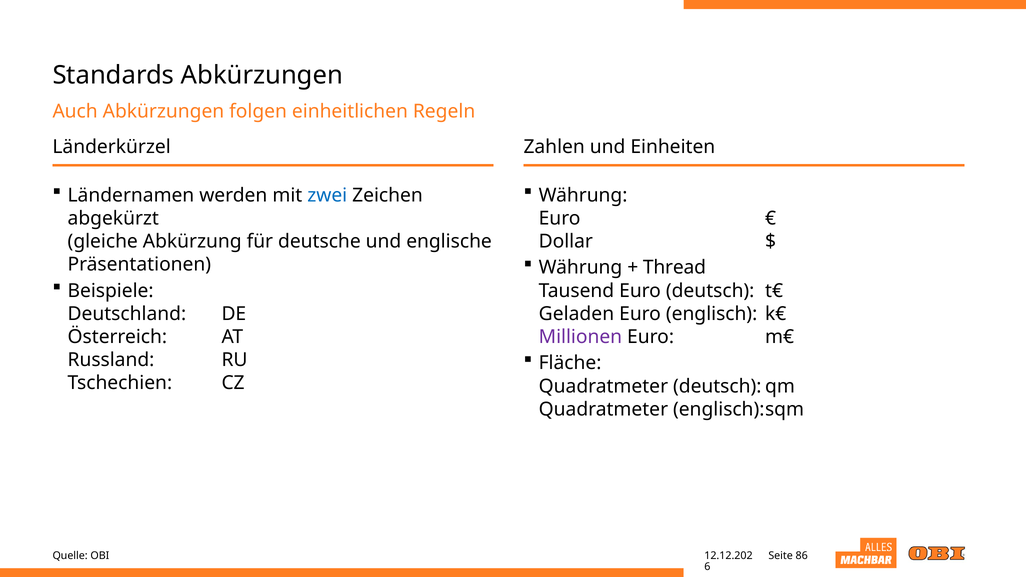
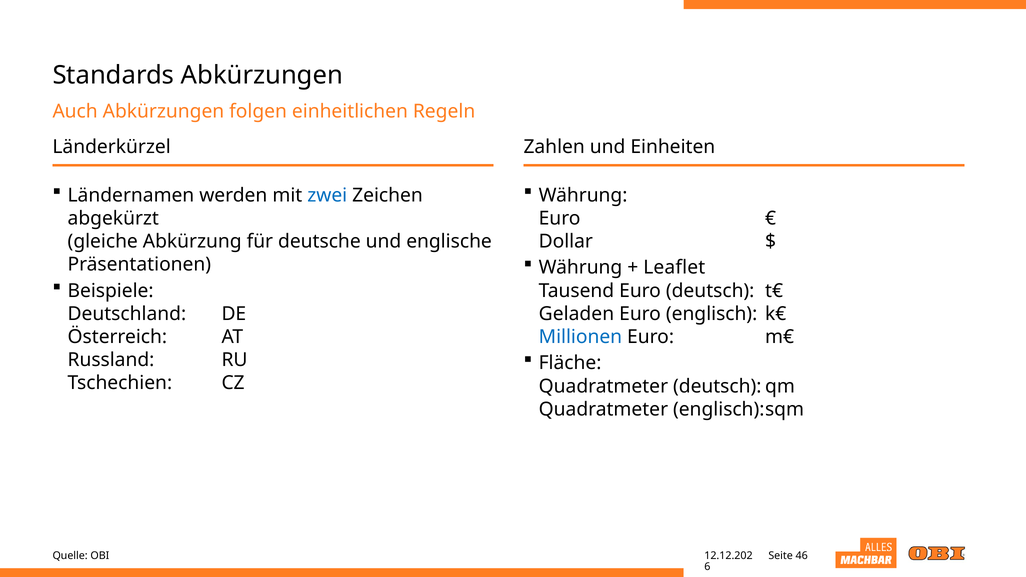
Thread: Thread -> Leaflet (674, 268)
Millionen colour: purple -> blue (580, 337)
86: 86 -> 46 (802, 556)
